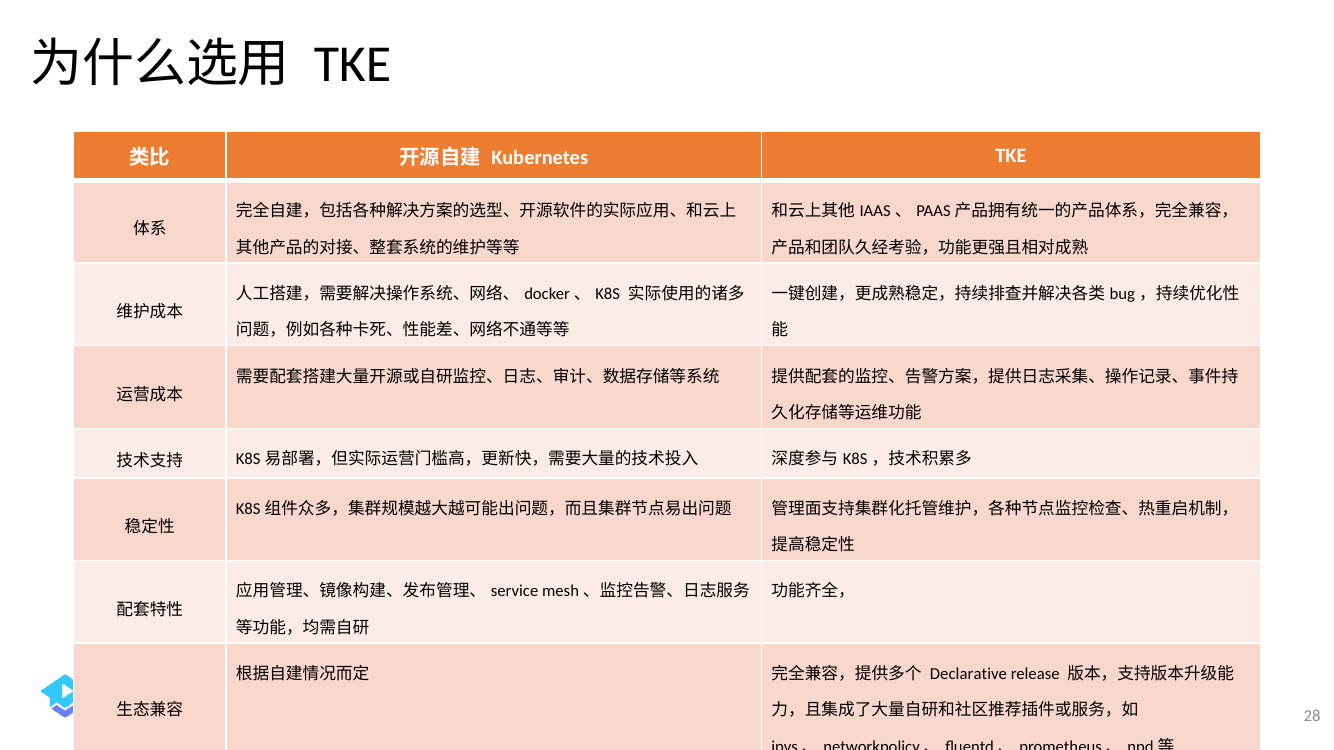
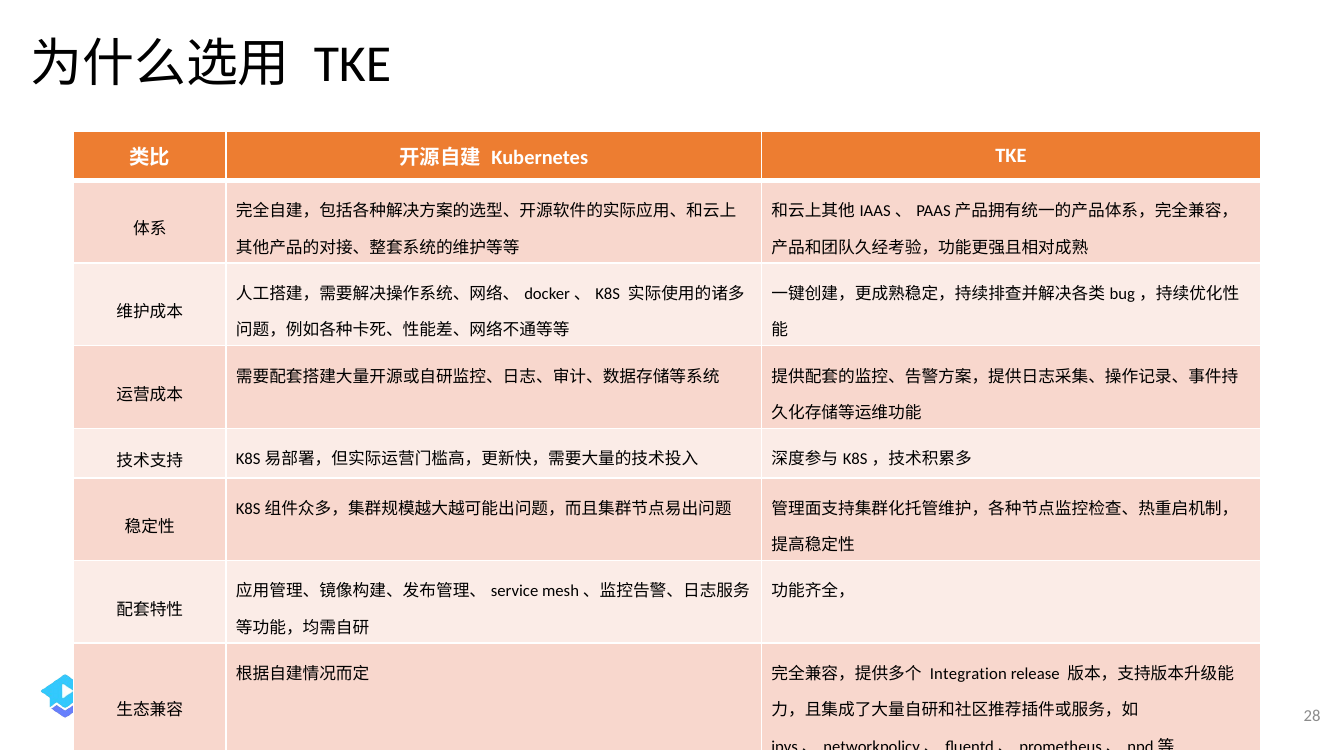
Declarative: Declarative -> Integration (968, 675)
